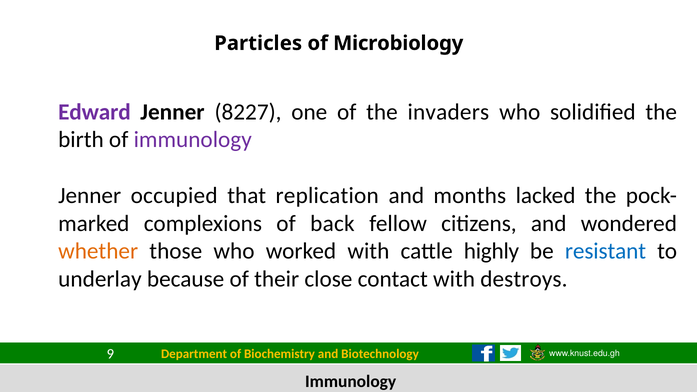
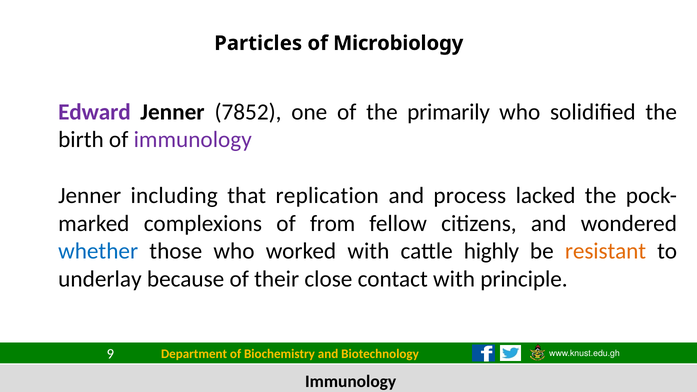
8227: 8227 -> 7852 (248, 112)
invaders: invaders -> primarily (449, 112)
occupied: occupied -> including (174, 196)
months: months -> process (470, 196)
back: back -> from (333, 223)
whether colour: orange -> blue (98, 251)
resistant colour: blue -> orange (606, 251)
destroys: destroys -> principle (524, 279)
